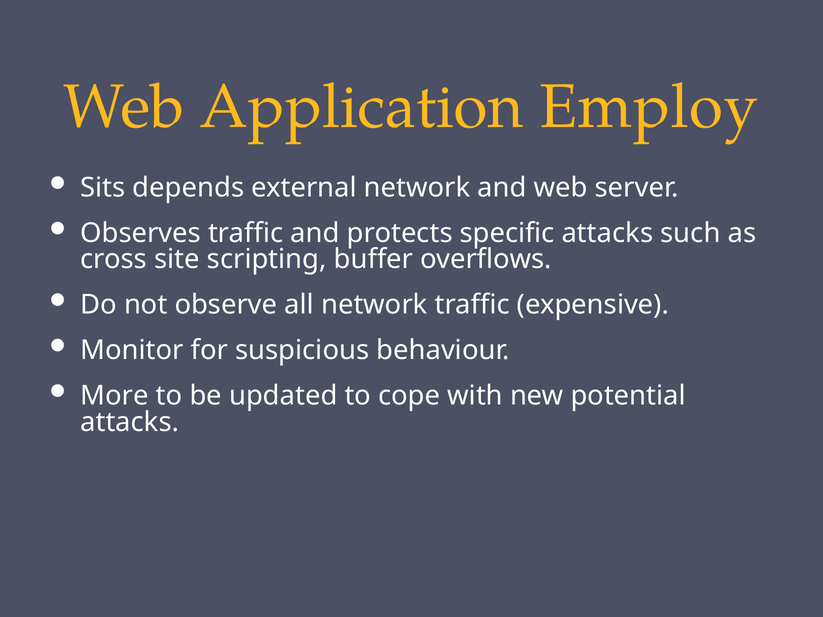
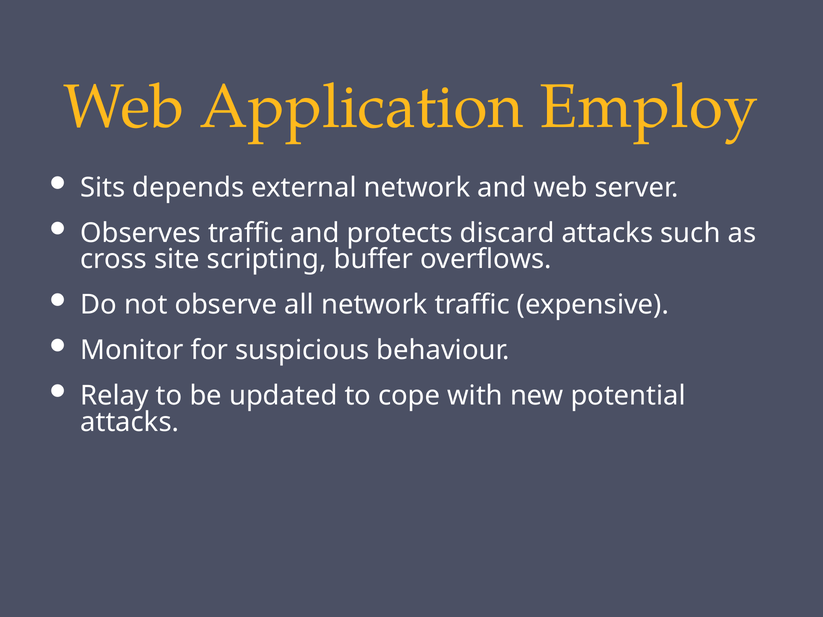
specific: specific -> discard (507, 233)
More: More -> Relay (115, 396)
